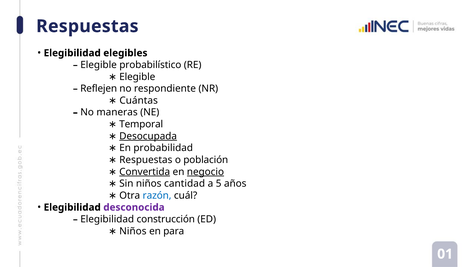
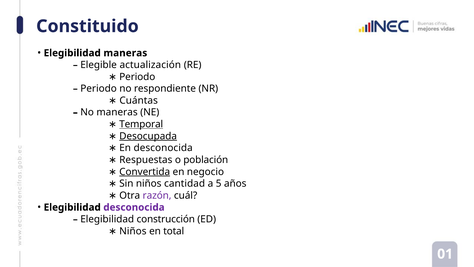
Respuestas: Respuestas -> Constituido (87, 26)
Elegibilidad elegibles: elegibles -> maneras (125, 53)
probabilístico: probabilístico -> actualización (150, 65)
Elegible: Elegible -> Periodo (137, 77)
Reflejen: Reflejen -> Periodo (99, 89)
Temporal underline: none -> present (141, 124)
En probabilidad: probabilidad -> desconocida (163, 148)
negocio underline: present -> none (205, 172)
razón colour: blue -> purple (157, 195)
para: para -> total (174, 231)
